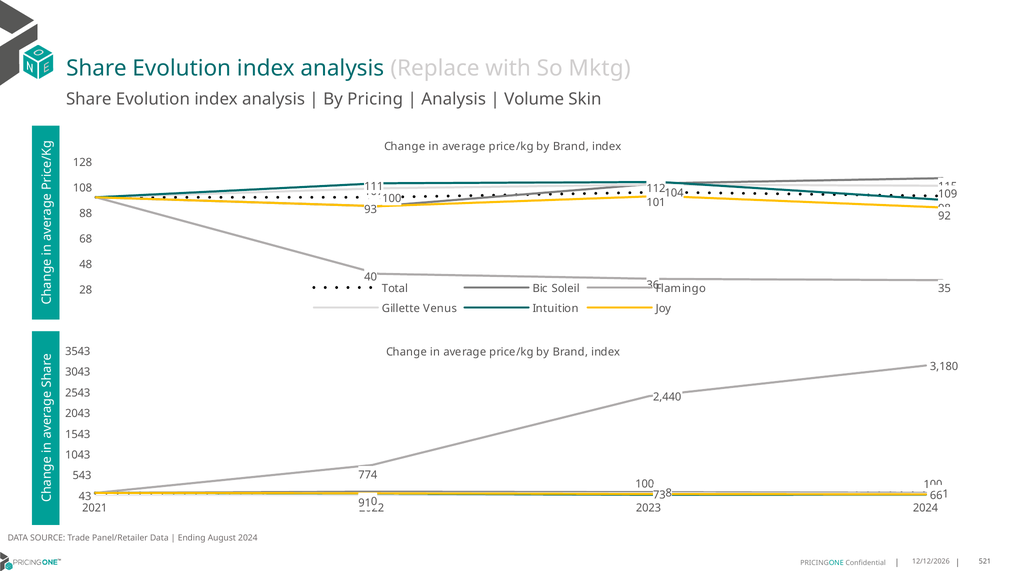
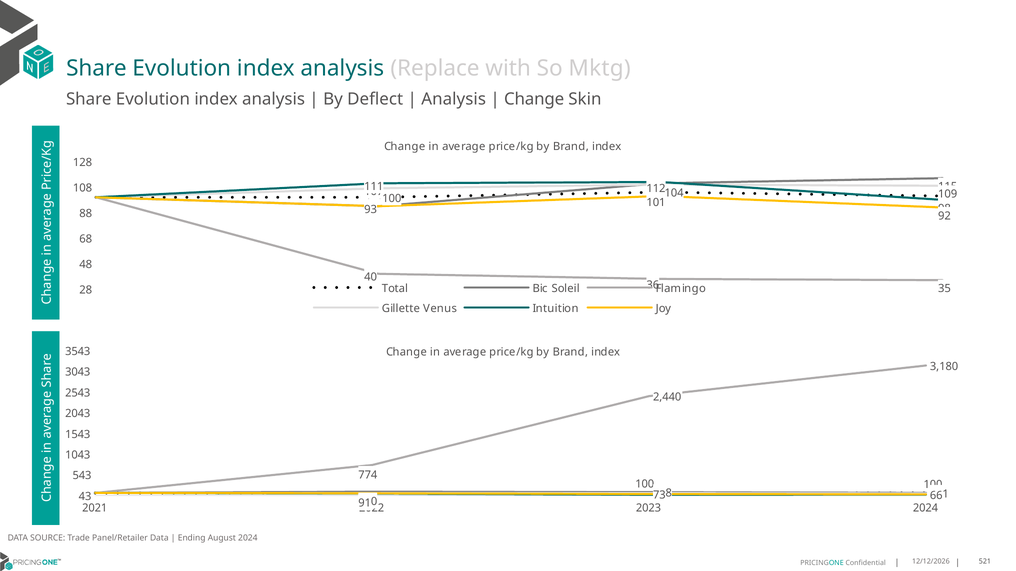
Pricing: Pricing -> Deflect (375, 99)
Volume: Volume -> Change (534, 99)
